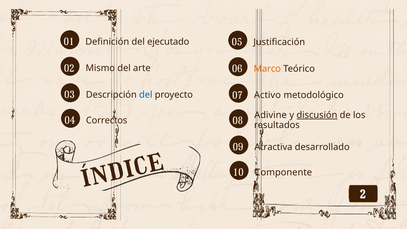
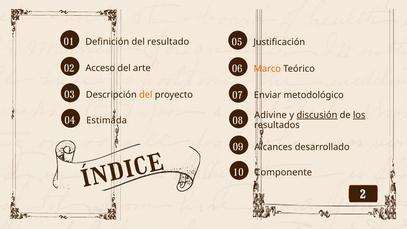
ejecutado: ejecutado -> resultado (168, 42)
Mismo: Mismo -> Acceso (100, 68)
del colour: blue -> orange (146, 95)
Activo: Activo -> Enviar (267, 95)
los underline: none -> present (359, 115)
Correctos: Correctos -> Estimada (107, 120)
Atractiva: Atractiva -> Alcances (273, 147)
